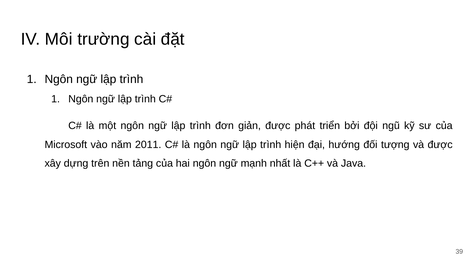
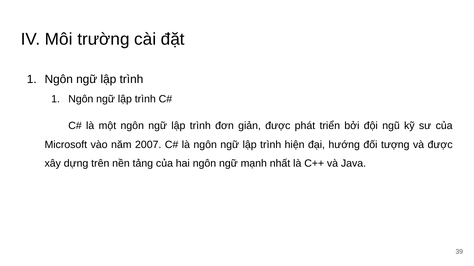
2011: 2011 -> 2007 (148, 145)
